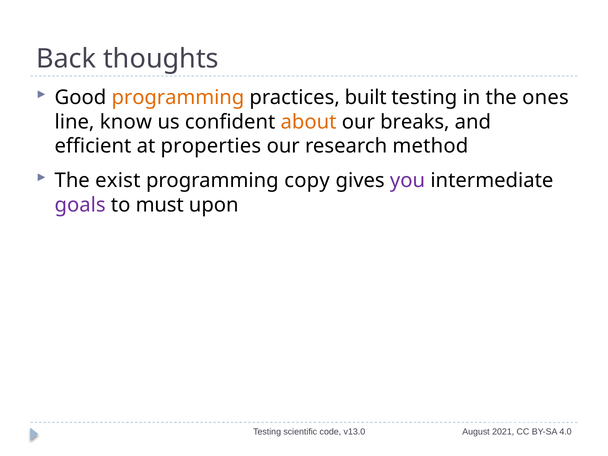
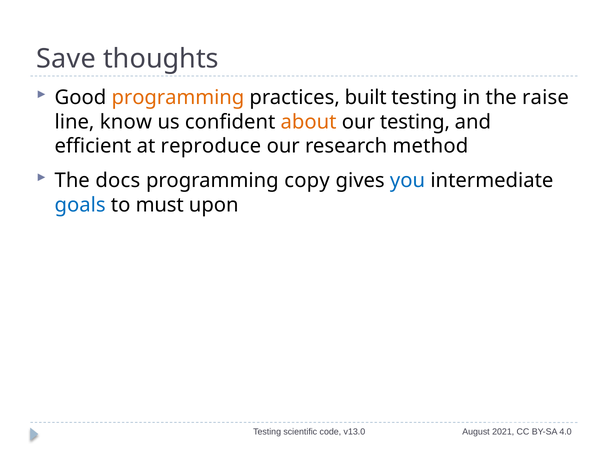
Back: Back -> Save (66, 59)
ones: ones -> raise (545, 98)
our breaks: breaks -> testing (415, 122)
properties: properties -> reproduce (211, 146)
exist: exist -> docs (118, 181)
you colour: purple -> blue (408, 181)
goals colour: purple -> blue (80, 205)
